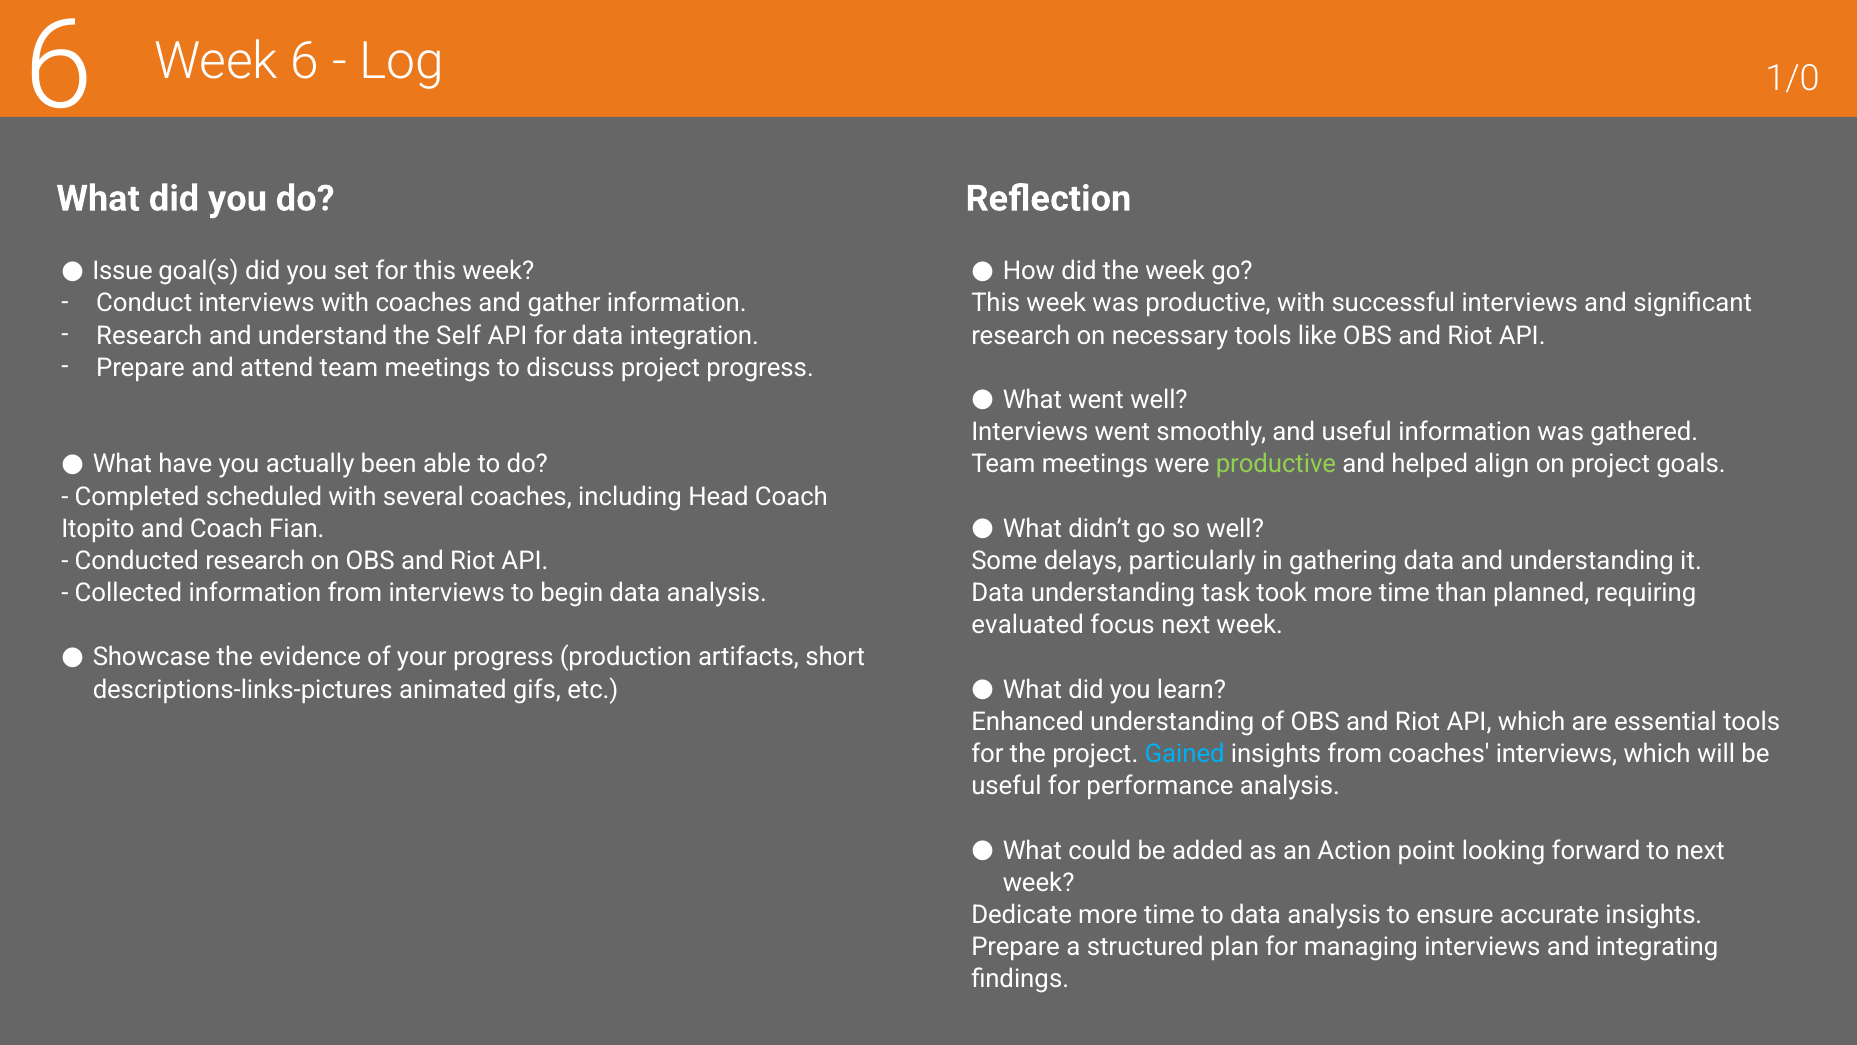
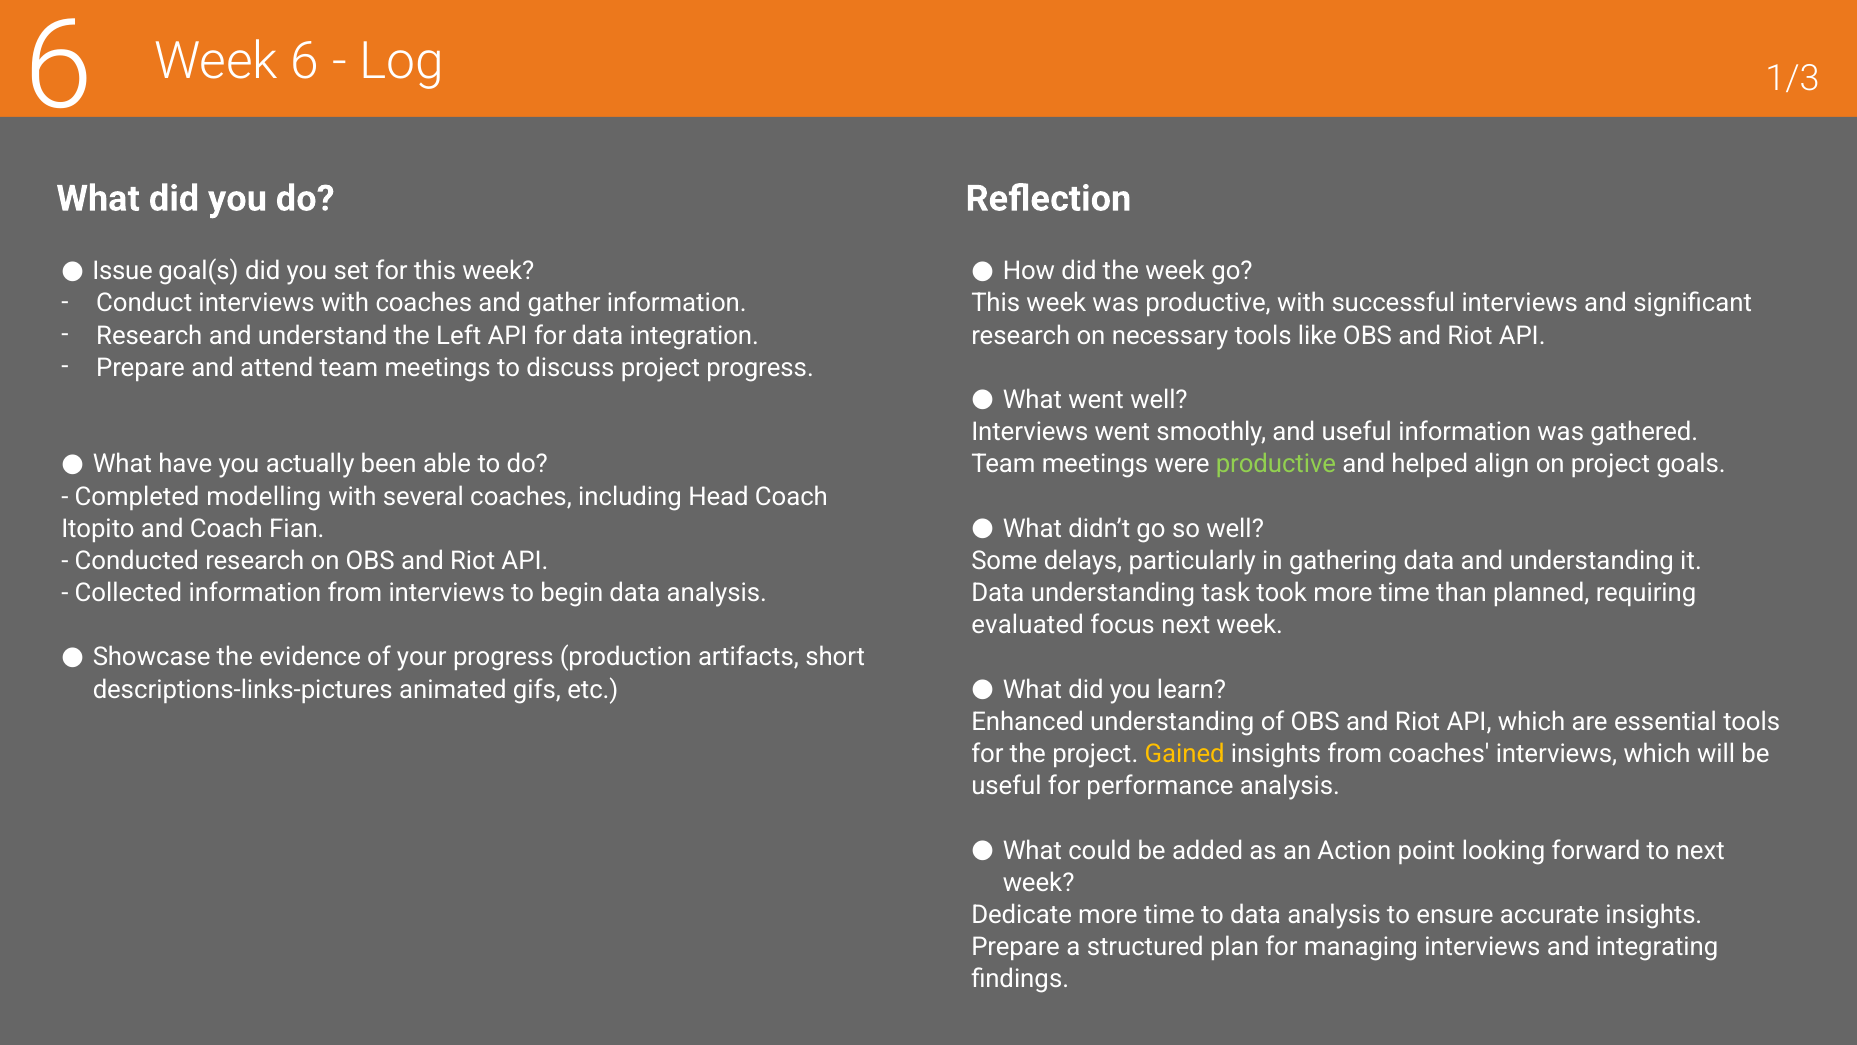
1/0: 1/0 -> 1/3 (1793, 79)
Self: Self -> Left (459, 335)
scheduled: scheduled -> modelling (264, 496)
Gained colour: light blue -> yellow (1185, 754)
